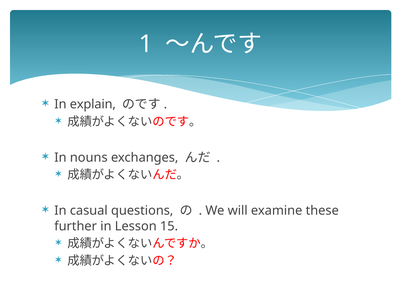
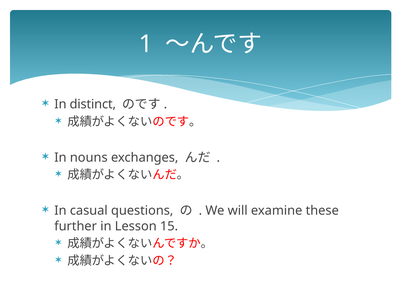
explain: explain -> distinct (93, 104)
